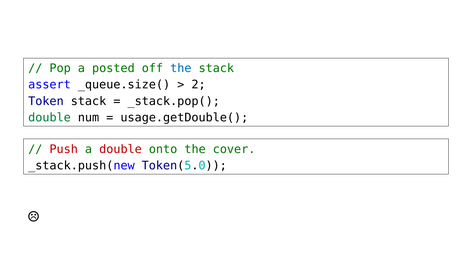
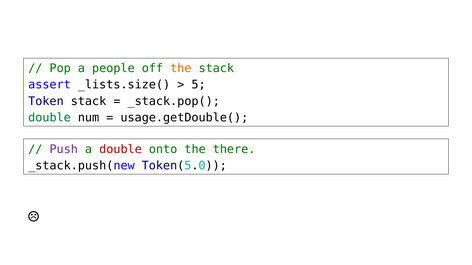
posted: posted -> people (113, 68)
the colour: blue -> orange (181, 68)
_queue.size(: _queue.size( -> _lists.size( (124, 85)
2: 2 -> 5 (199, 85)
Push colour: red -> purple (64, 149)
cover: cover -> there (234, 149)
